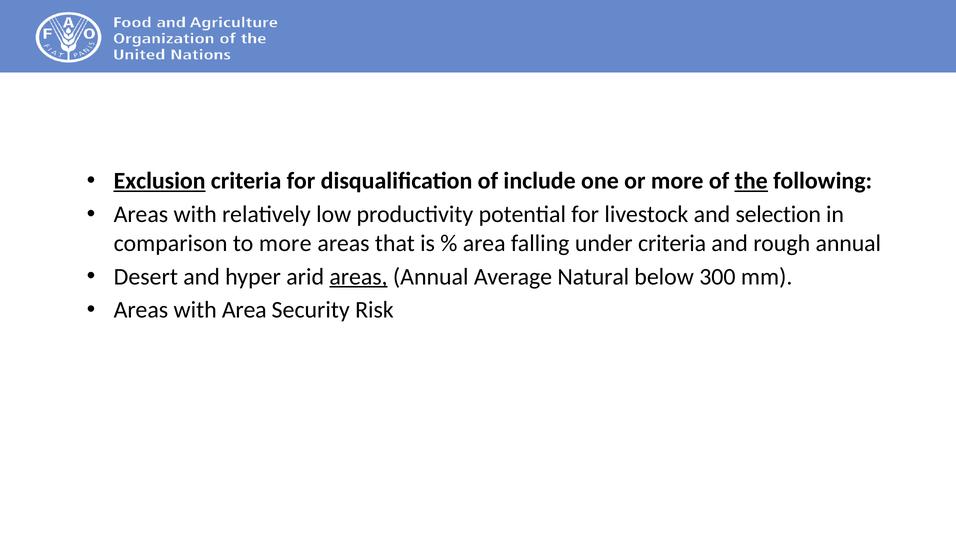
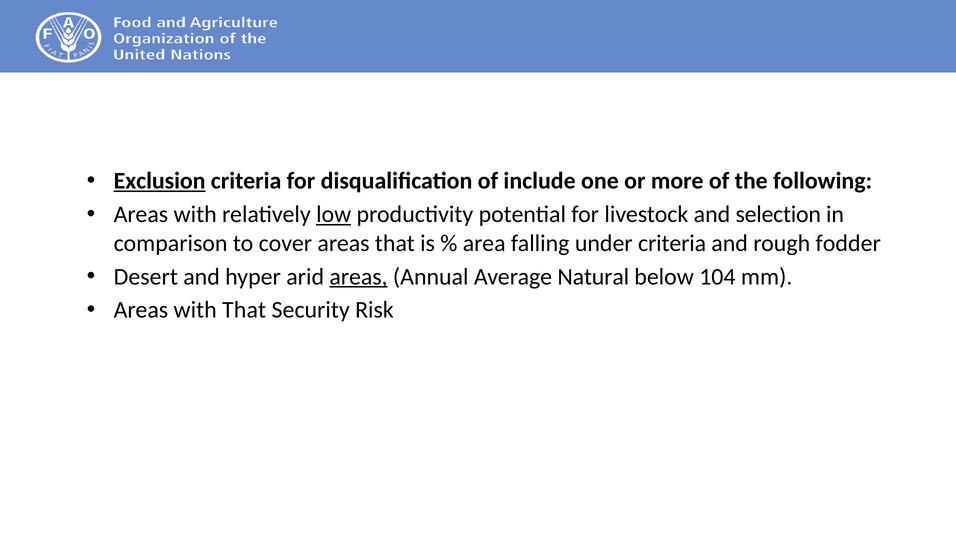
the underline: present -> none (751, 181)
low underline: none -> present (334, 214)
to more: more -> cover (285, 243)
rough annual: annual -> fodder (848, 243)
300: 300 -> 104 (717, 277)
with Area: Area -> That (244, 310)
